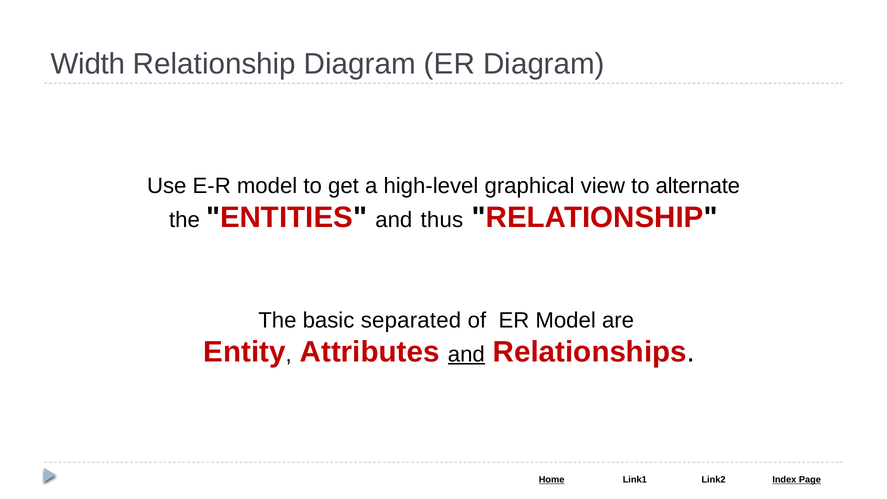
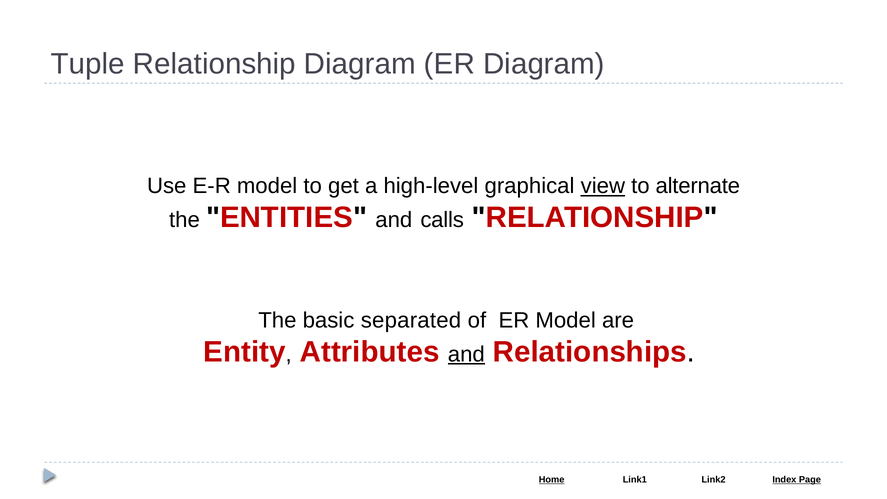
Width: Width -> Tuple (88, 64)
view underline: none -> present (603, 186)
thus: thus -> calls (442, 220)
